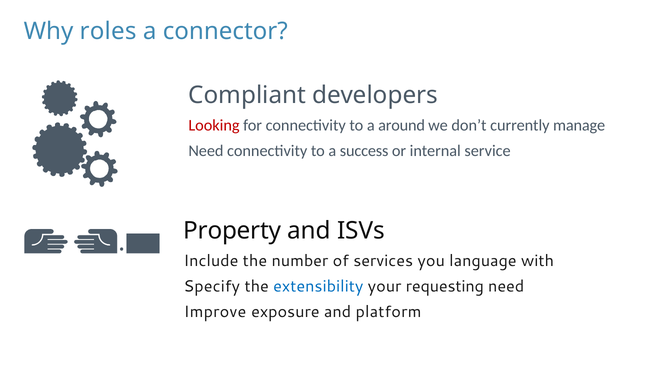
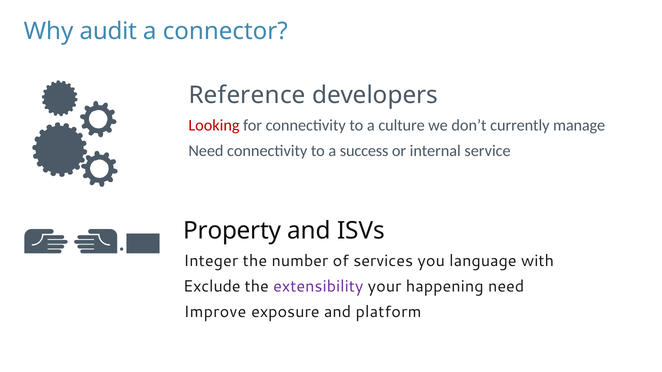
roles: roles -> audit (108, 31)
Compliant: Compliant -> Reference (247, 95)
around: around -> culture (402, 125)
Include: Include -> Integer (211, 261)
Specify: Specify -> Exclude (212, 287)
extensibility colour: blue -> purple (318, 287)
requesting: requesting -> happening (445, 287)
